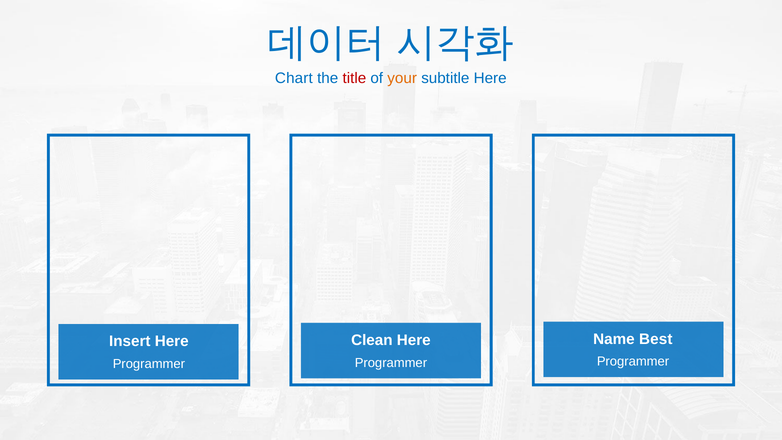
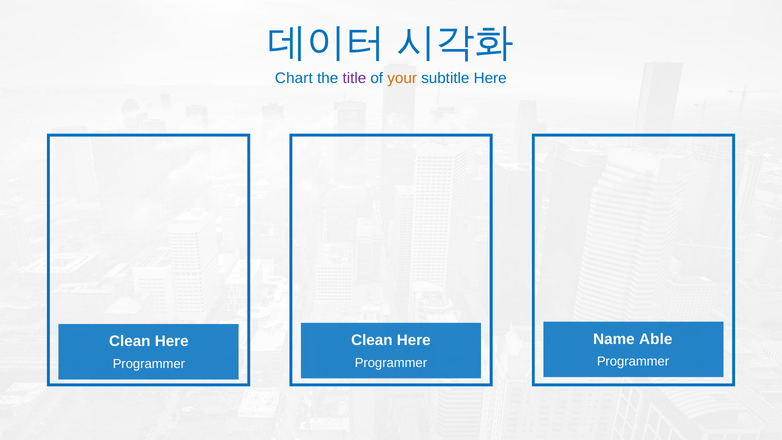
title colour: red -> purple (354, 78)
Best: Best -> Able (656, 339)
Insert: Insert -> Clean (130, 341)
